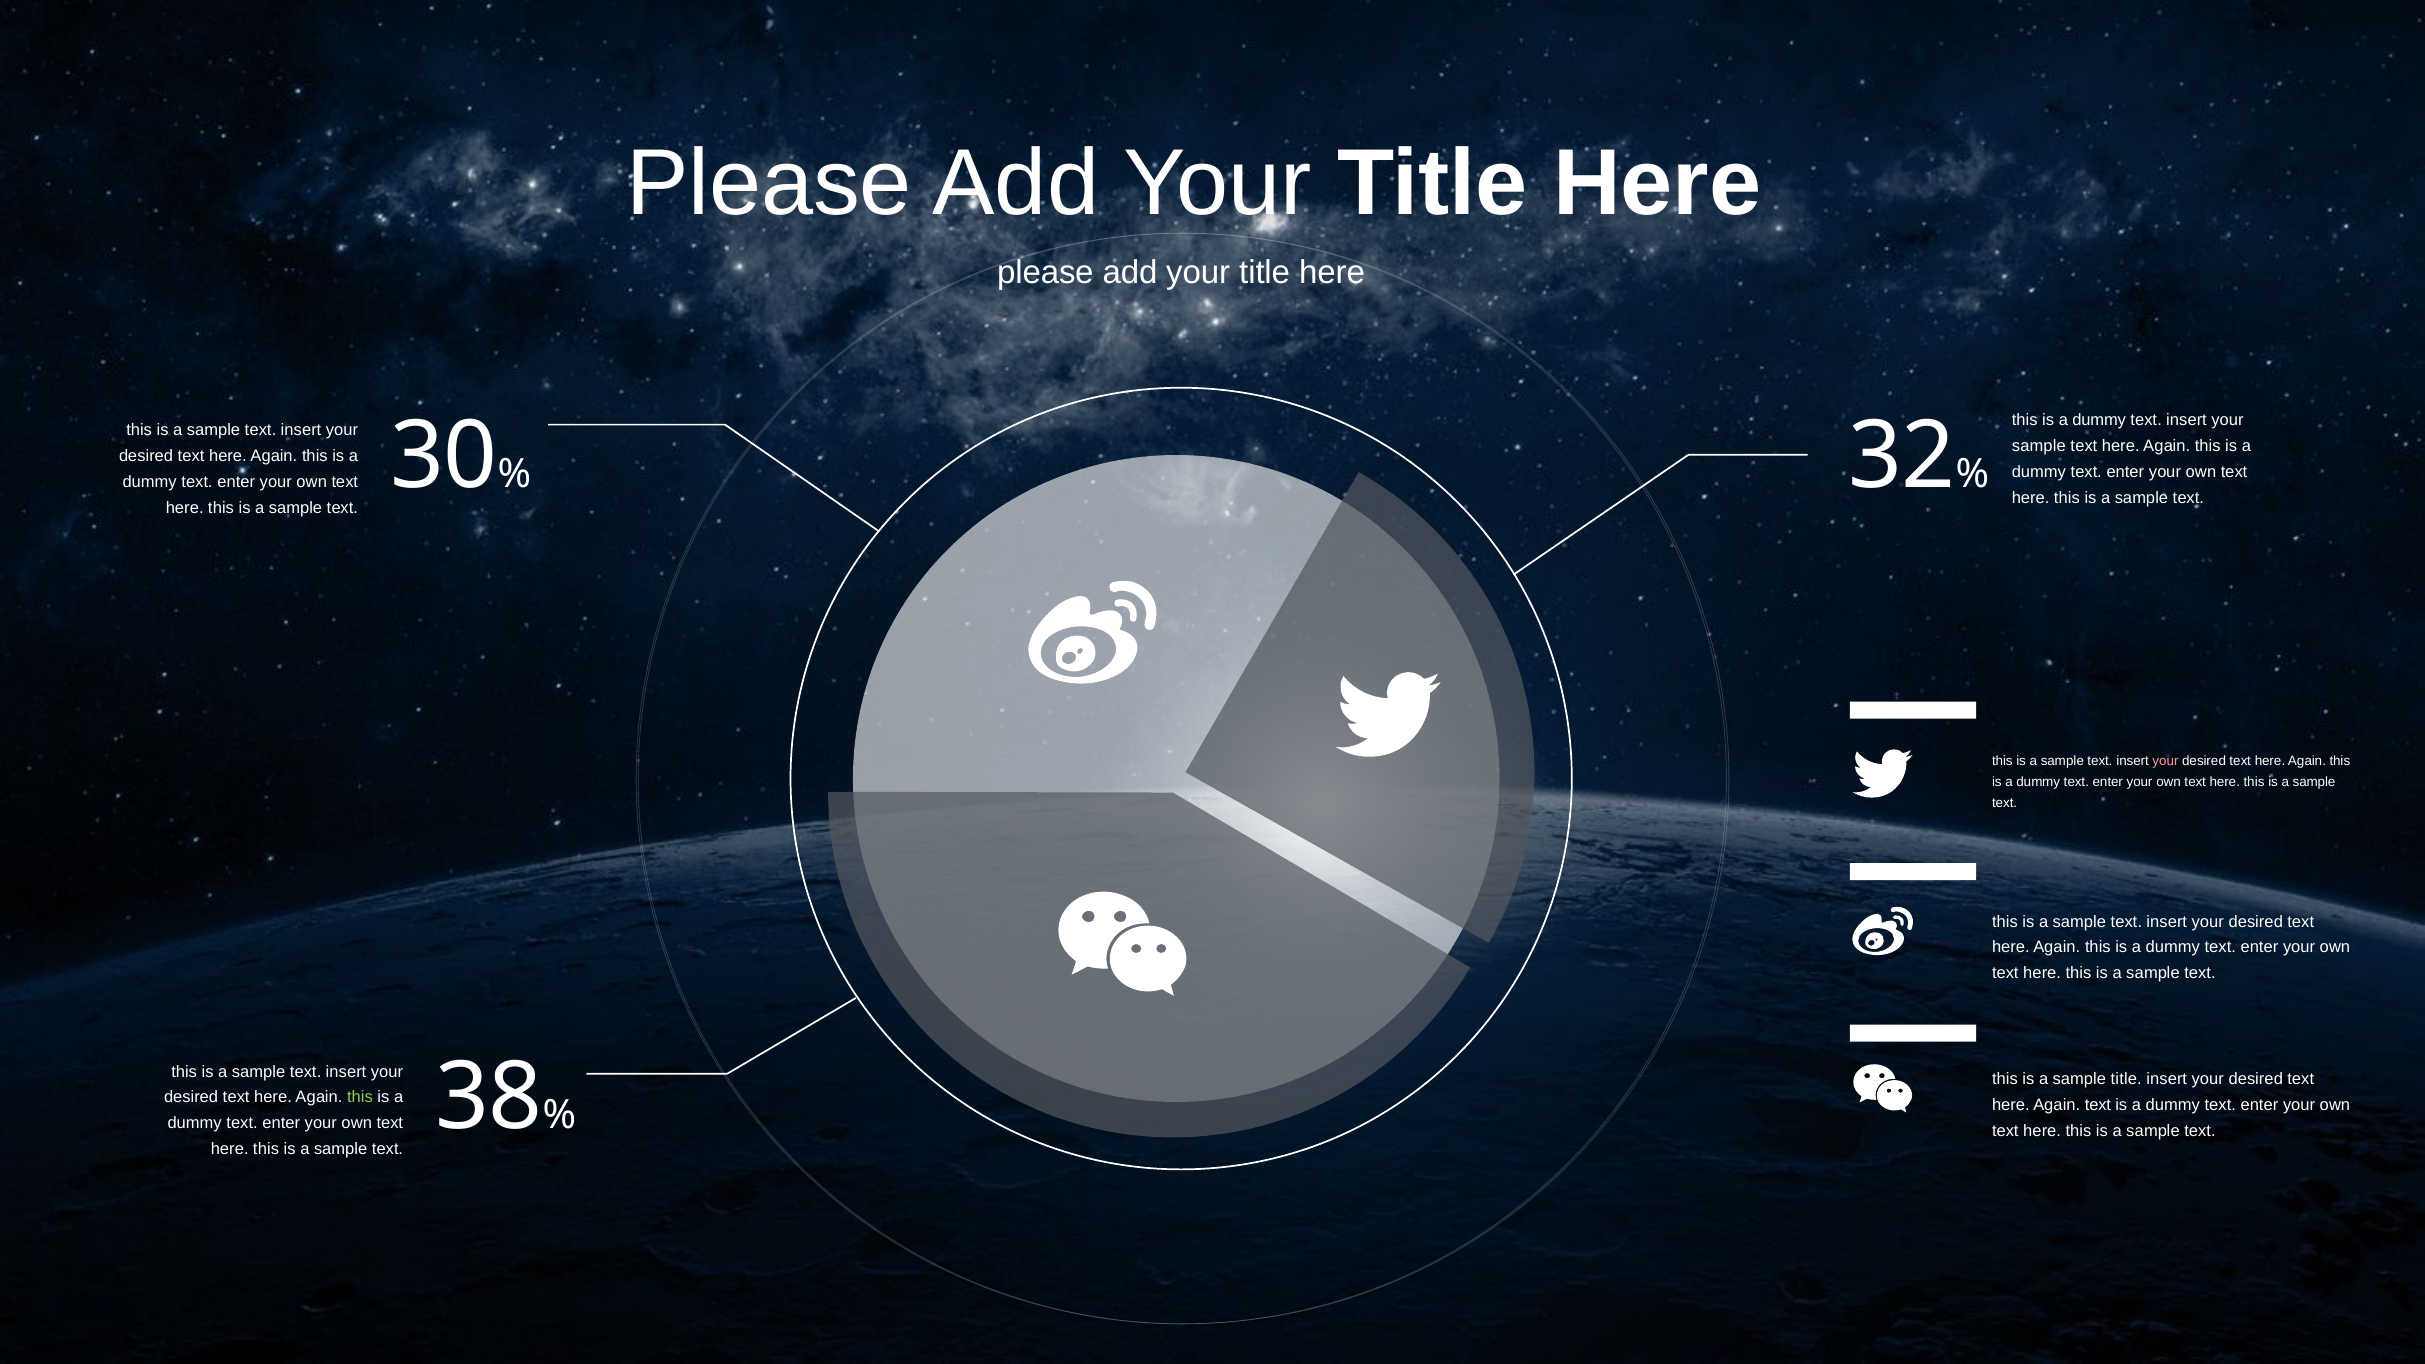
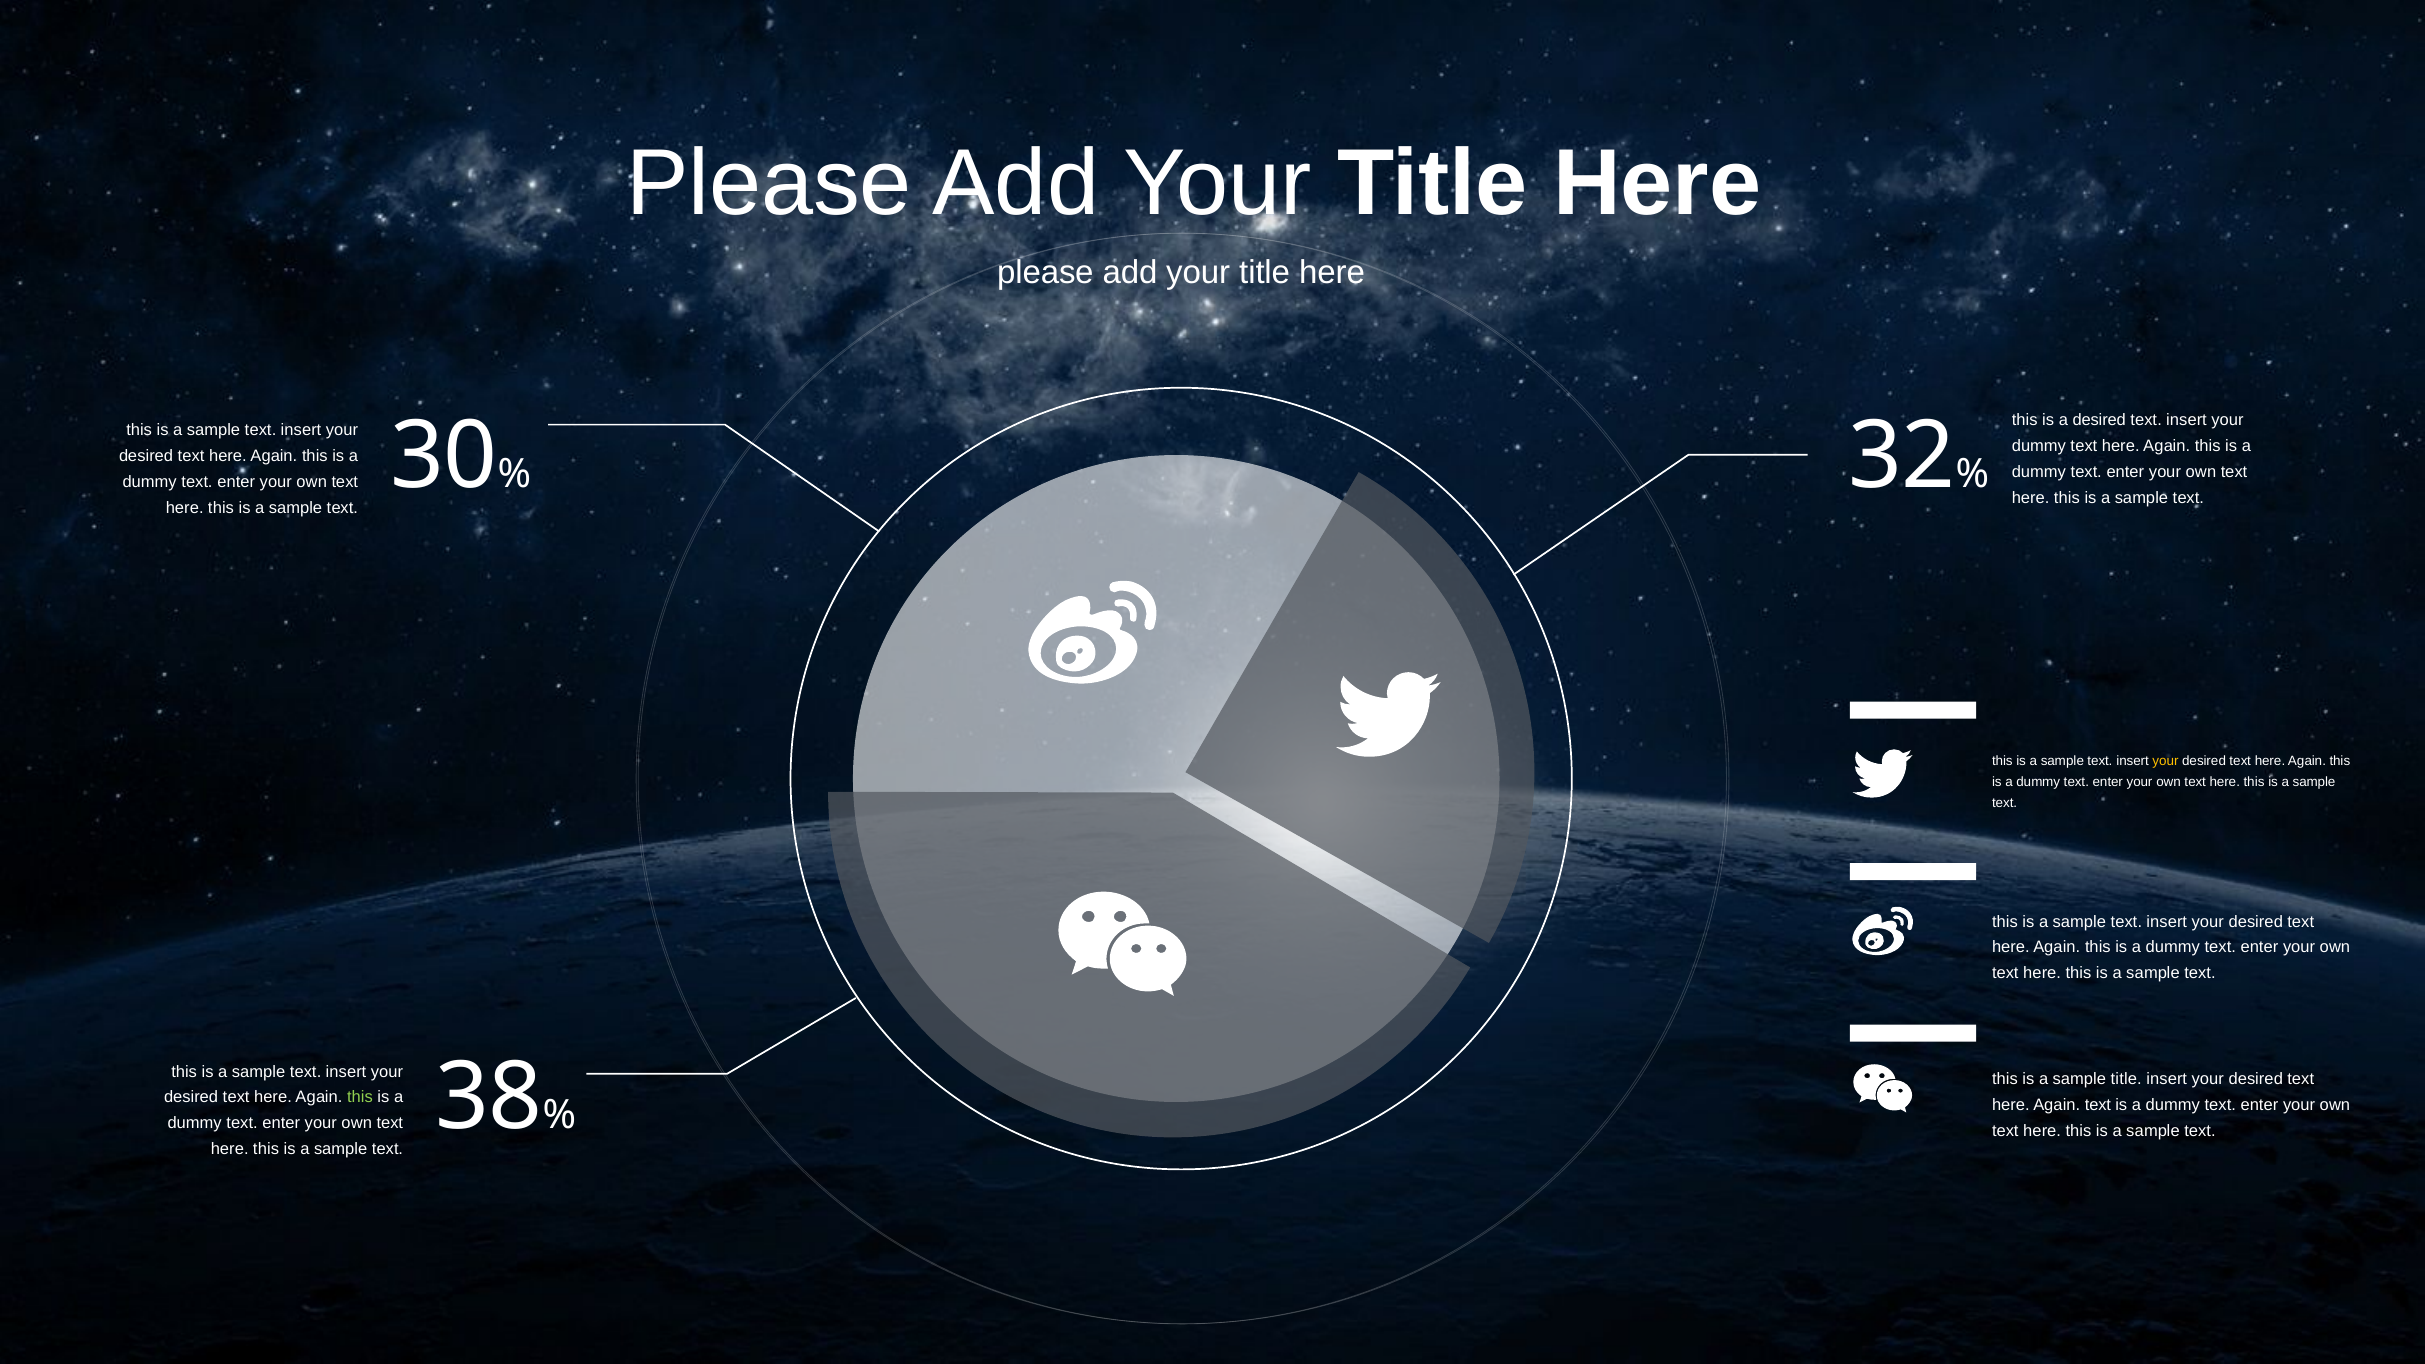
dummy: dummy -> desired (2099, 420)
sample: sample -> dummy (2039, 446)
your colour: pink -> yellow (2166, 761)
